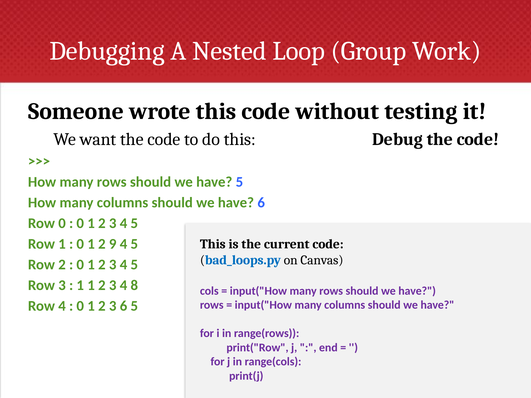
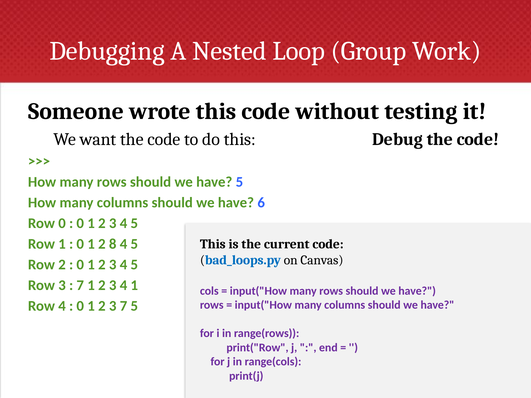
9: 9 -> 8 (113, 244)
1: 1 -> 7 (80, 286)
4 8: 8 -> 1 (134, 286)
3 6: 6 -> 7 (123, 306)
